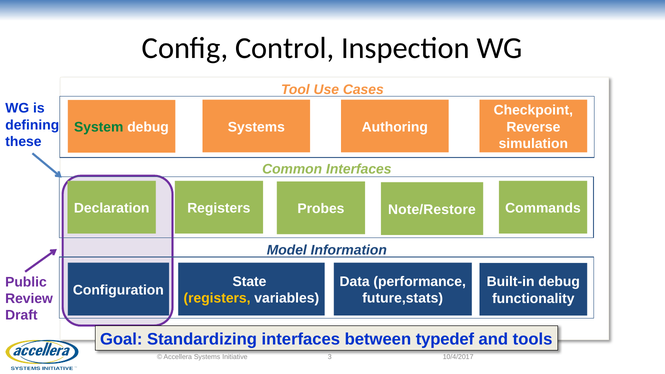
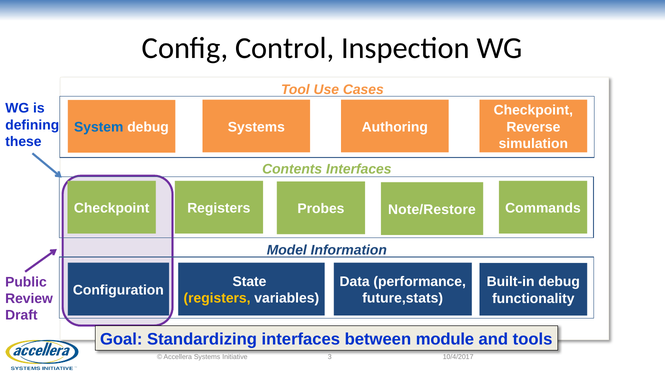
System colour: green -> blue (99, 127)
Common: Common -> Contents (292, 169)
Declaration: Declaration -> Checkpoint (112, 208)
typedef: typedef -> module (445, 339)
